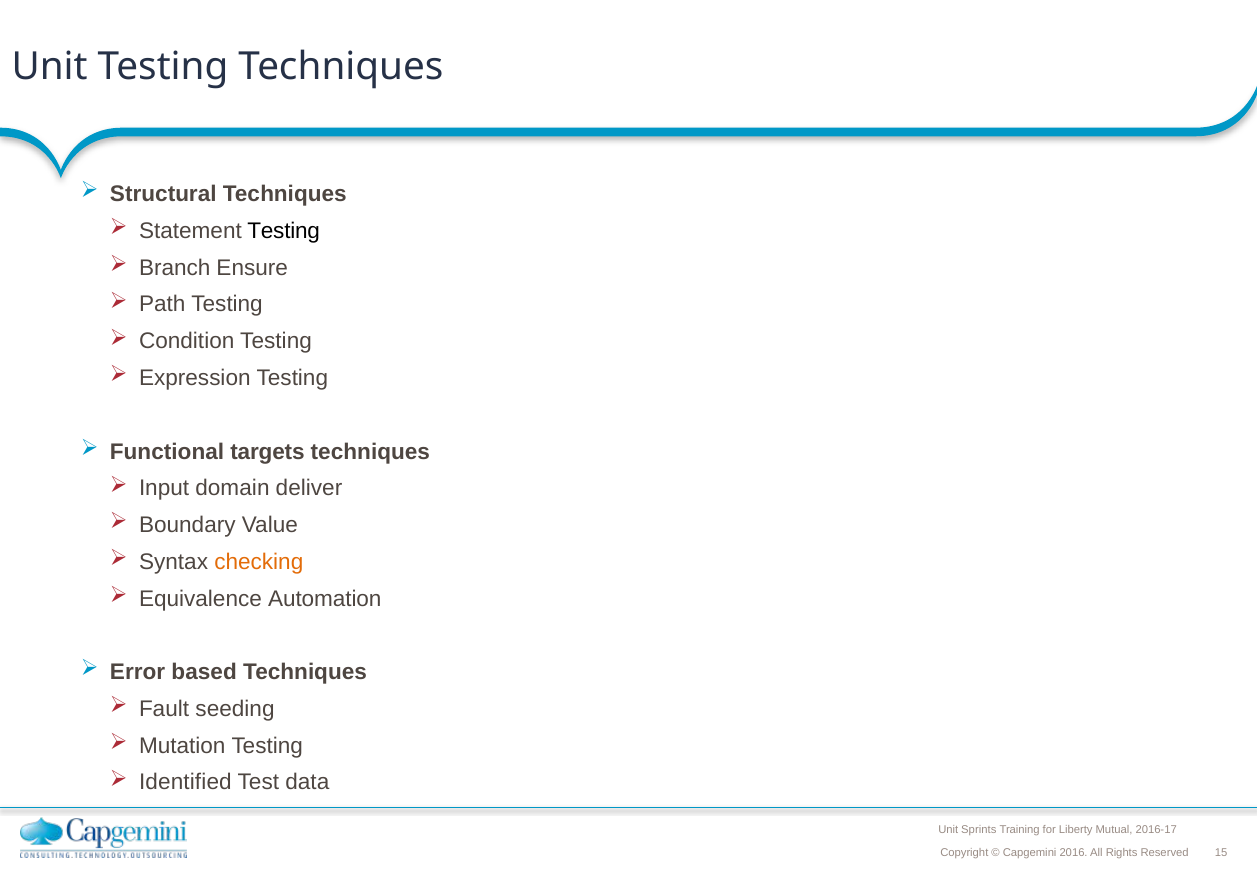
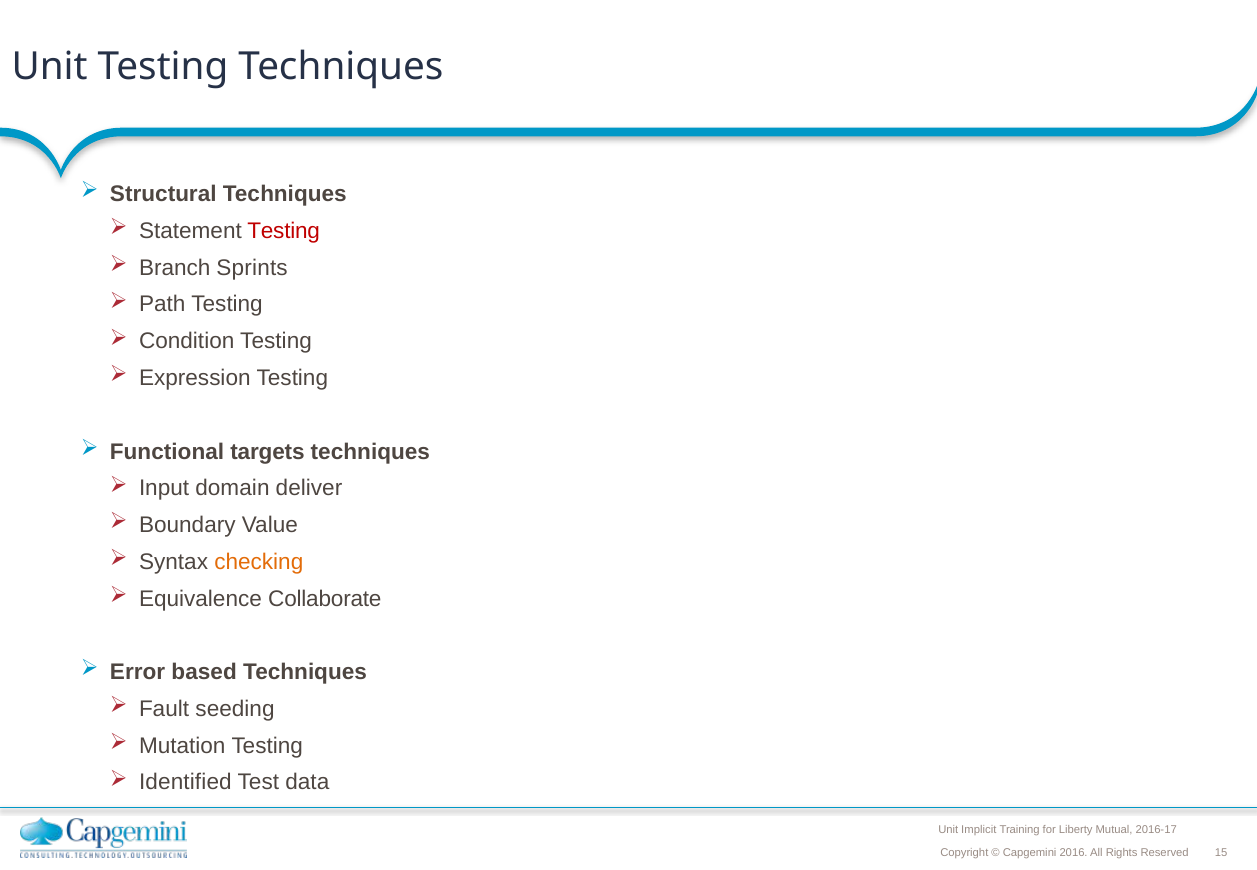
Testing colour: black -> red (284, 231)
Ensure: Ensure -> Sprints (252, 268)
Automation: Automation -> Collaborate (325, 599)
Sprints: Sprints -> Implicit (979, 830)
